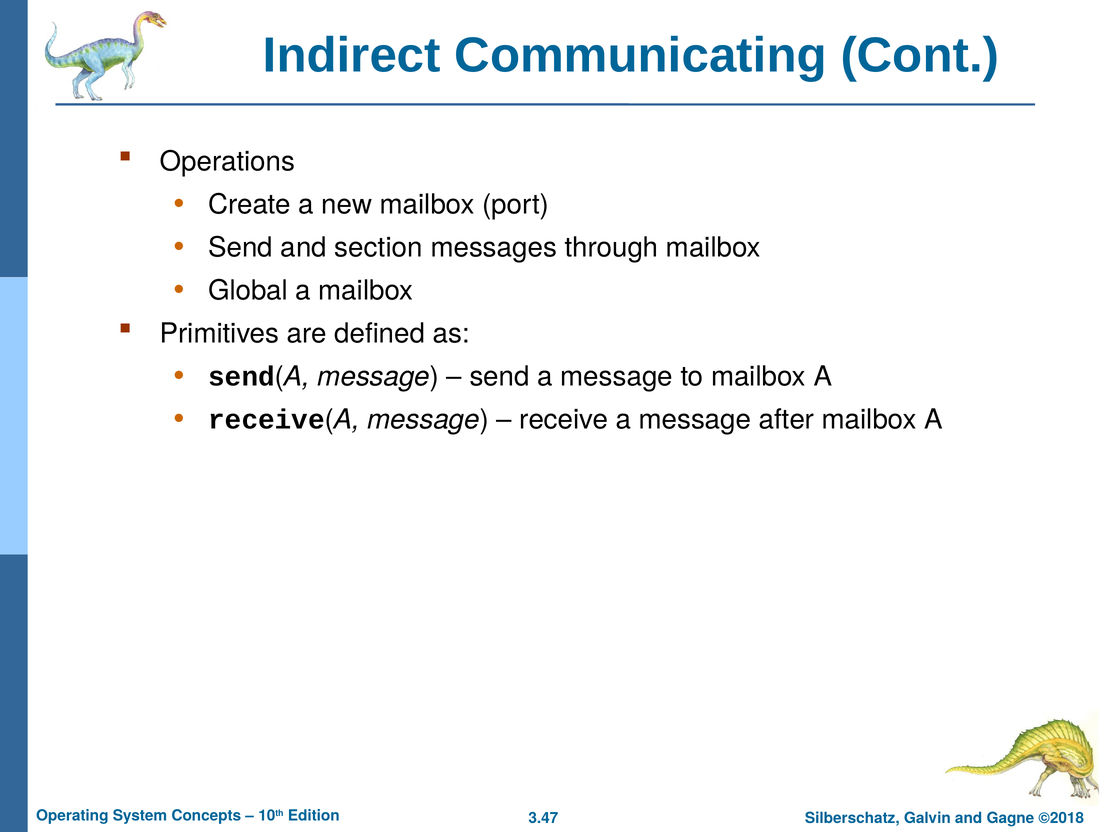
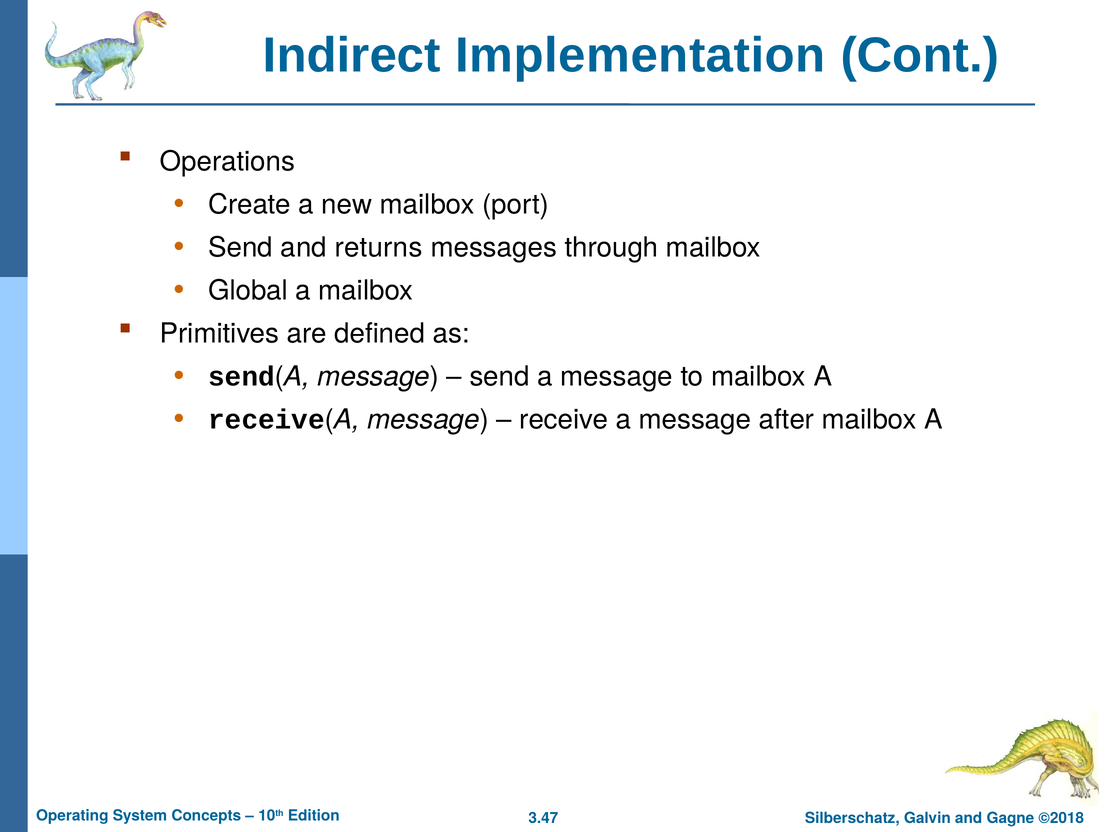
Communicating: Communicating -> Implementation (640, 55)
section: section -> returns (379, 248)
